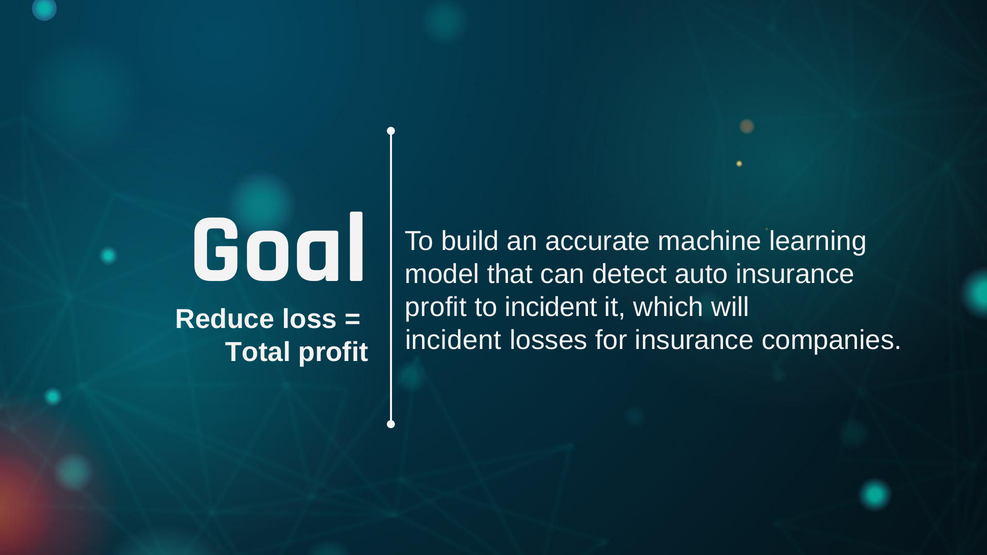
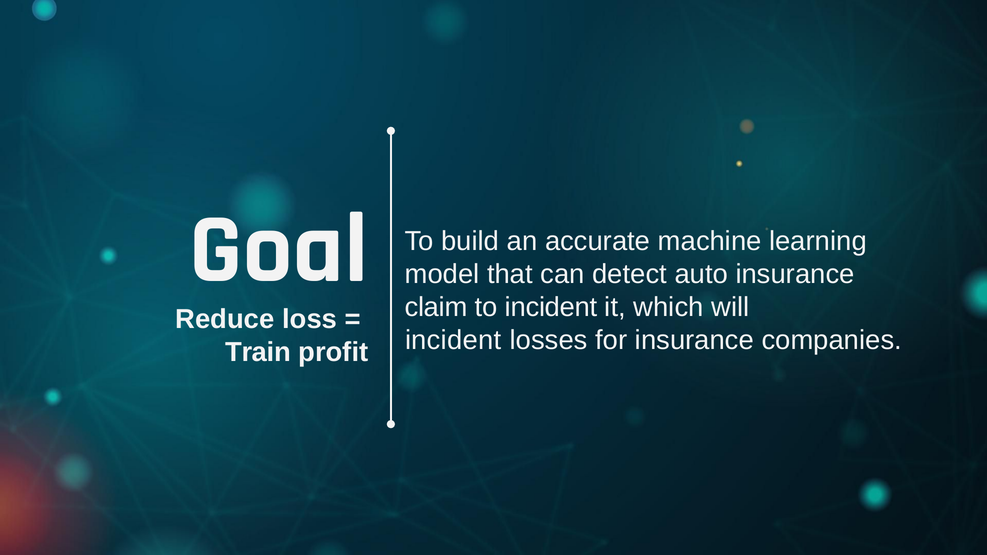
profit: profit -> claim (436, 307)
Total: Total -> Train (258, 352)
